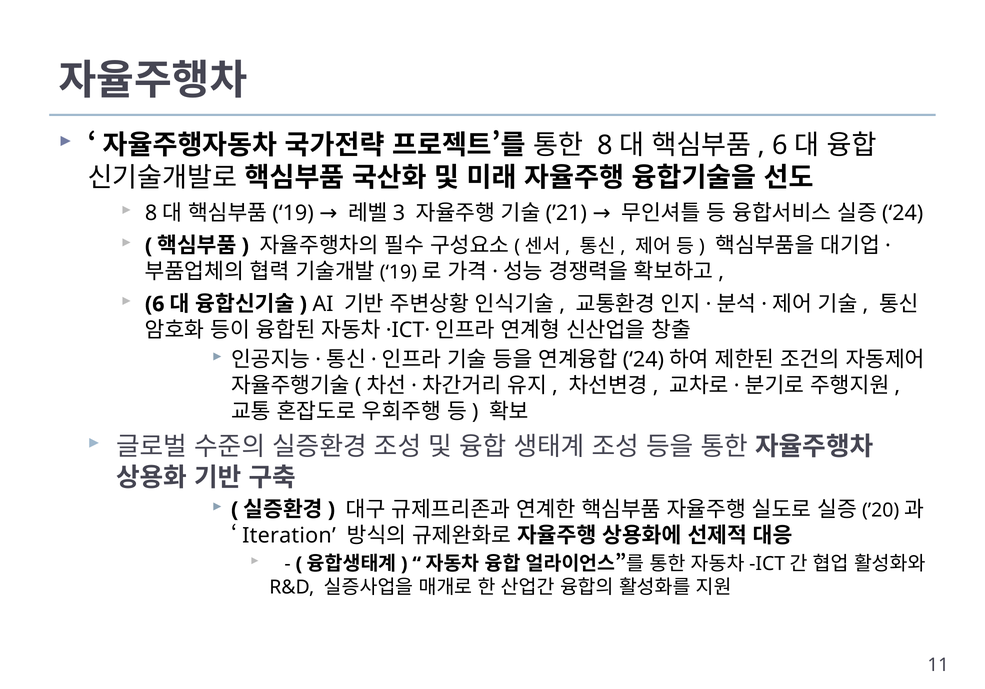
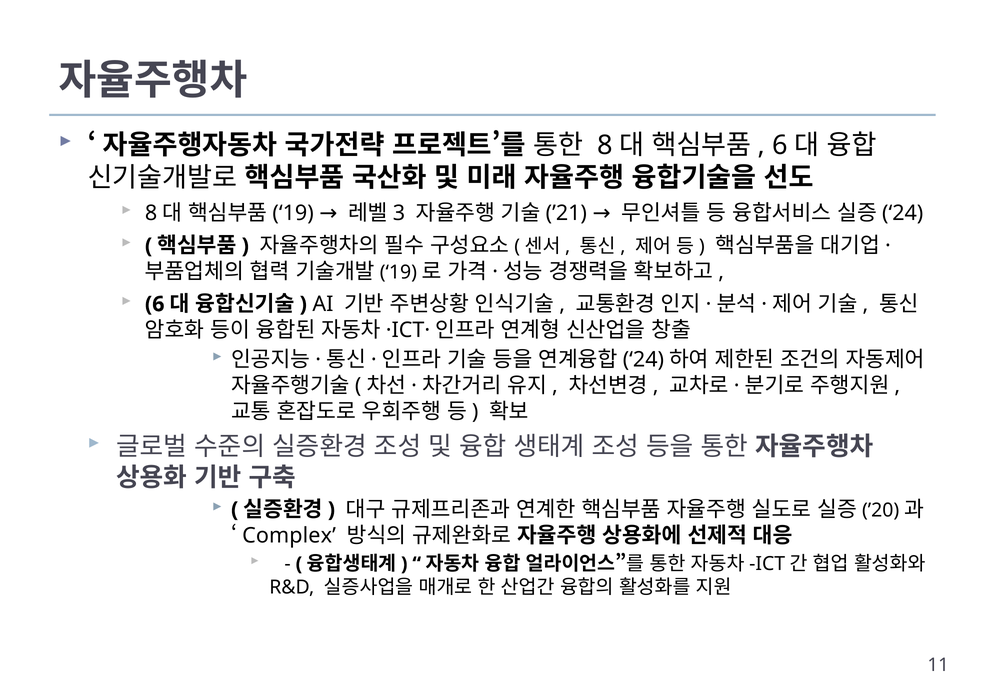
Iteration: Iteration -> Complex (289, 536)
